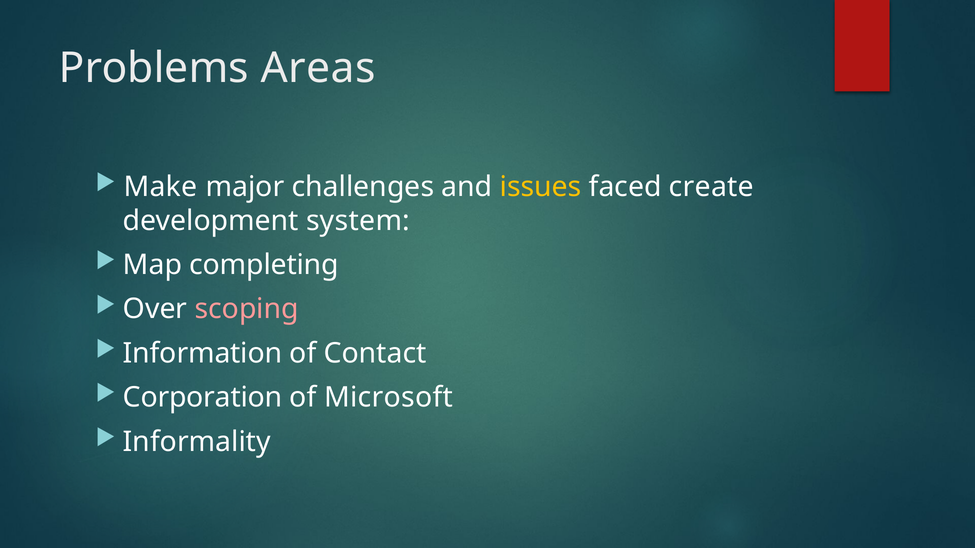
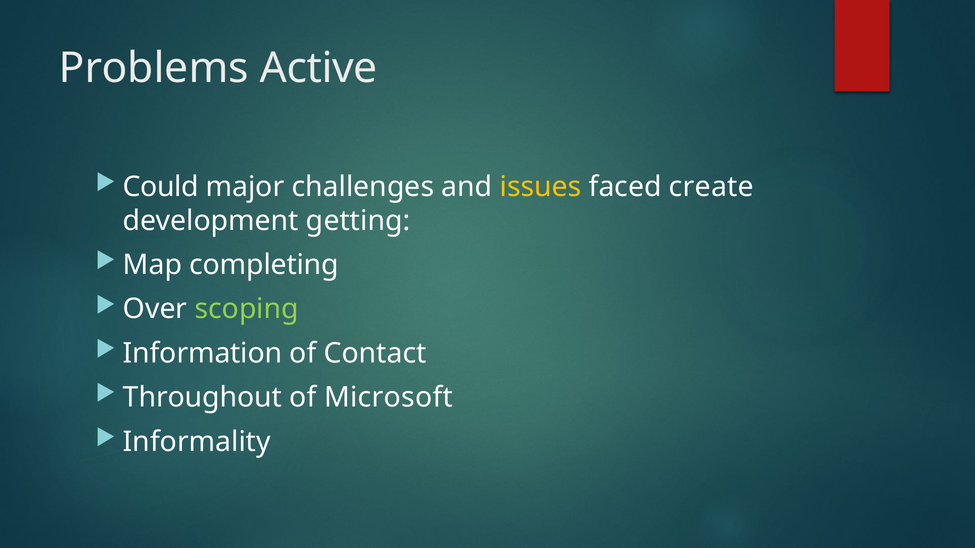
Areas: Areas -> Active (319, 68)
Make: Make -> Could (161, 187)
system: system -> getting (358, 221)
scoping colour: pink -> light green (247, 309)
Corporation: Corporation -> Throughout (203, 398)
